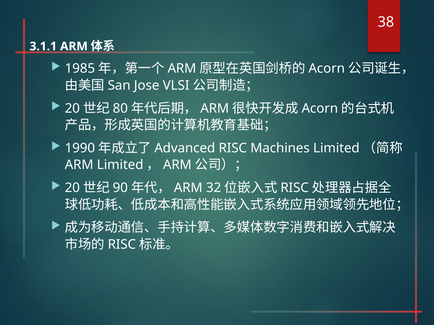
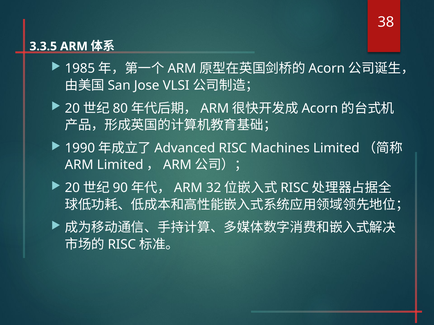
3.1.1: 3.1.1 -> 3.3.5 (43, 46)
